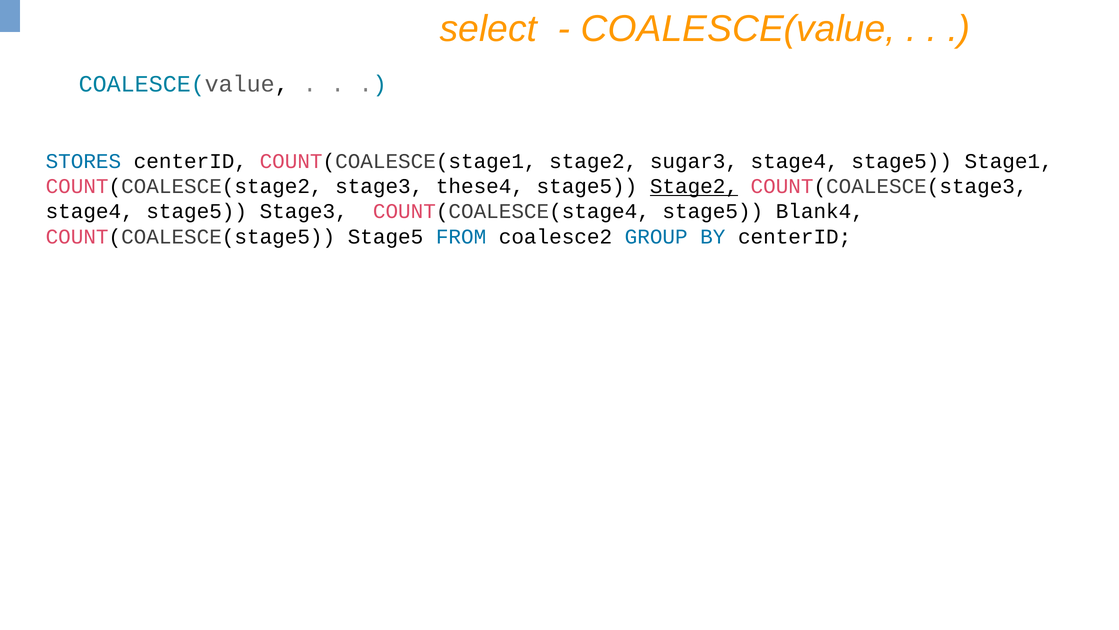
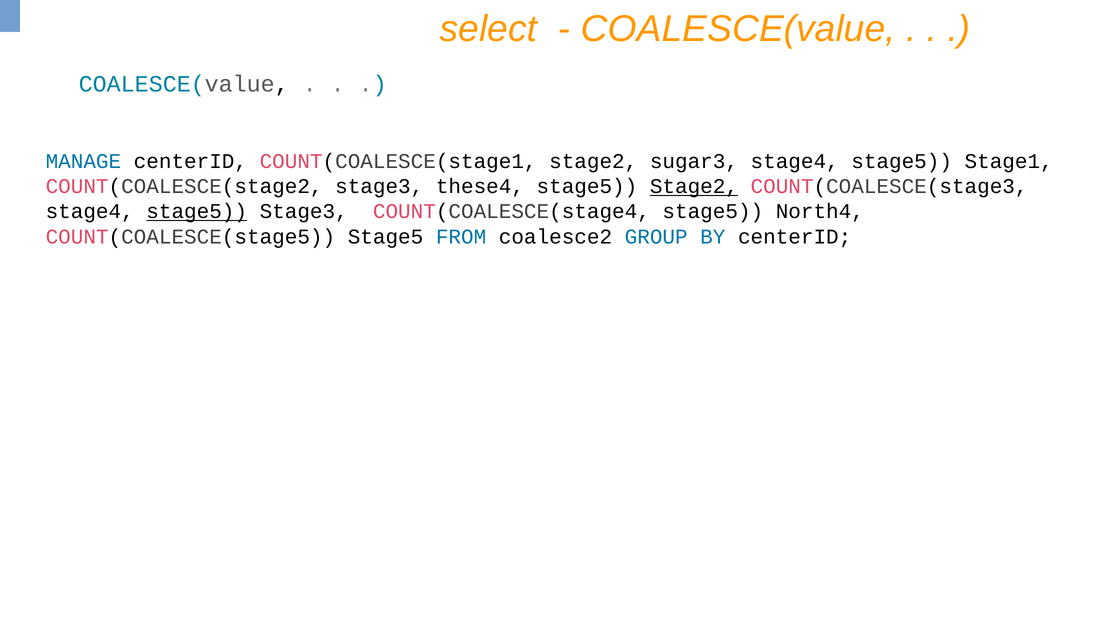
STORES: STORES -> MANAGE (83, 161)
stage5 underline: none -> present (197, 211)
Blank4: Blank4 -> North4 (820, 211)
